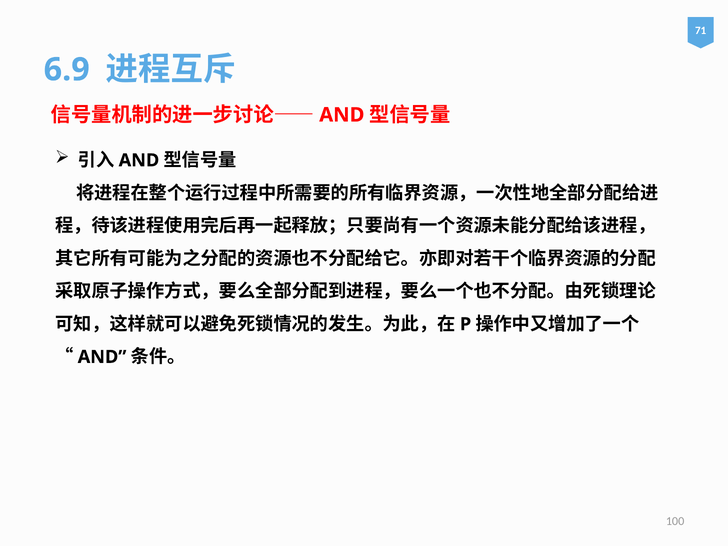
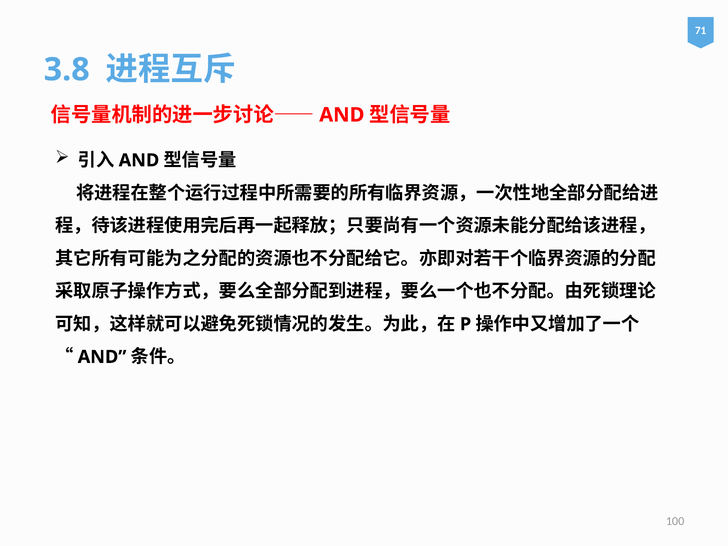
6.9: 6.9 -> 3.8 (67, 70)
